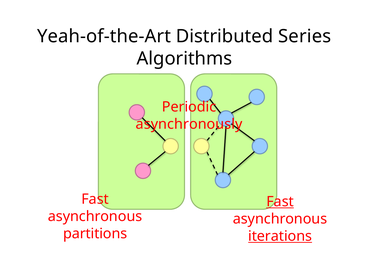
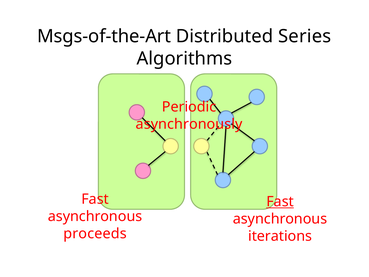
Yeah-of-the-Art: Yeah-of-the-Art -> Msgs-of-the-Art (104, 36)
partitions: partitions -> proceeds (95, 233)
iterations underline: present -> none (280, 236)
